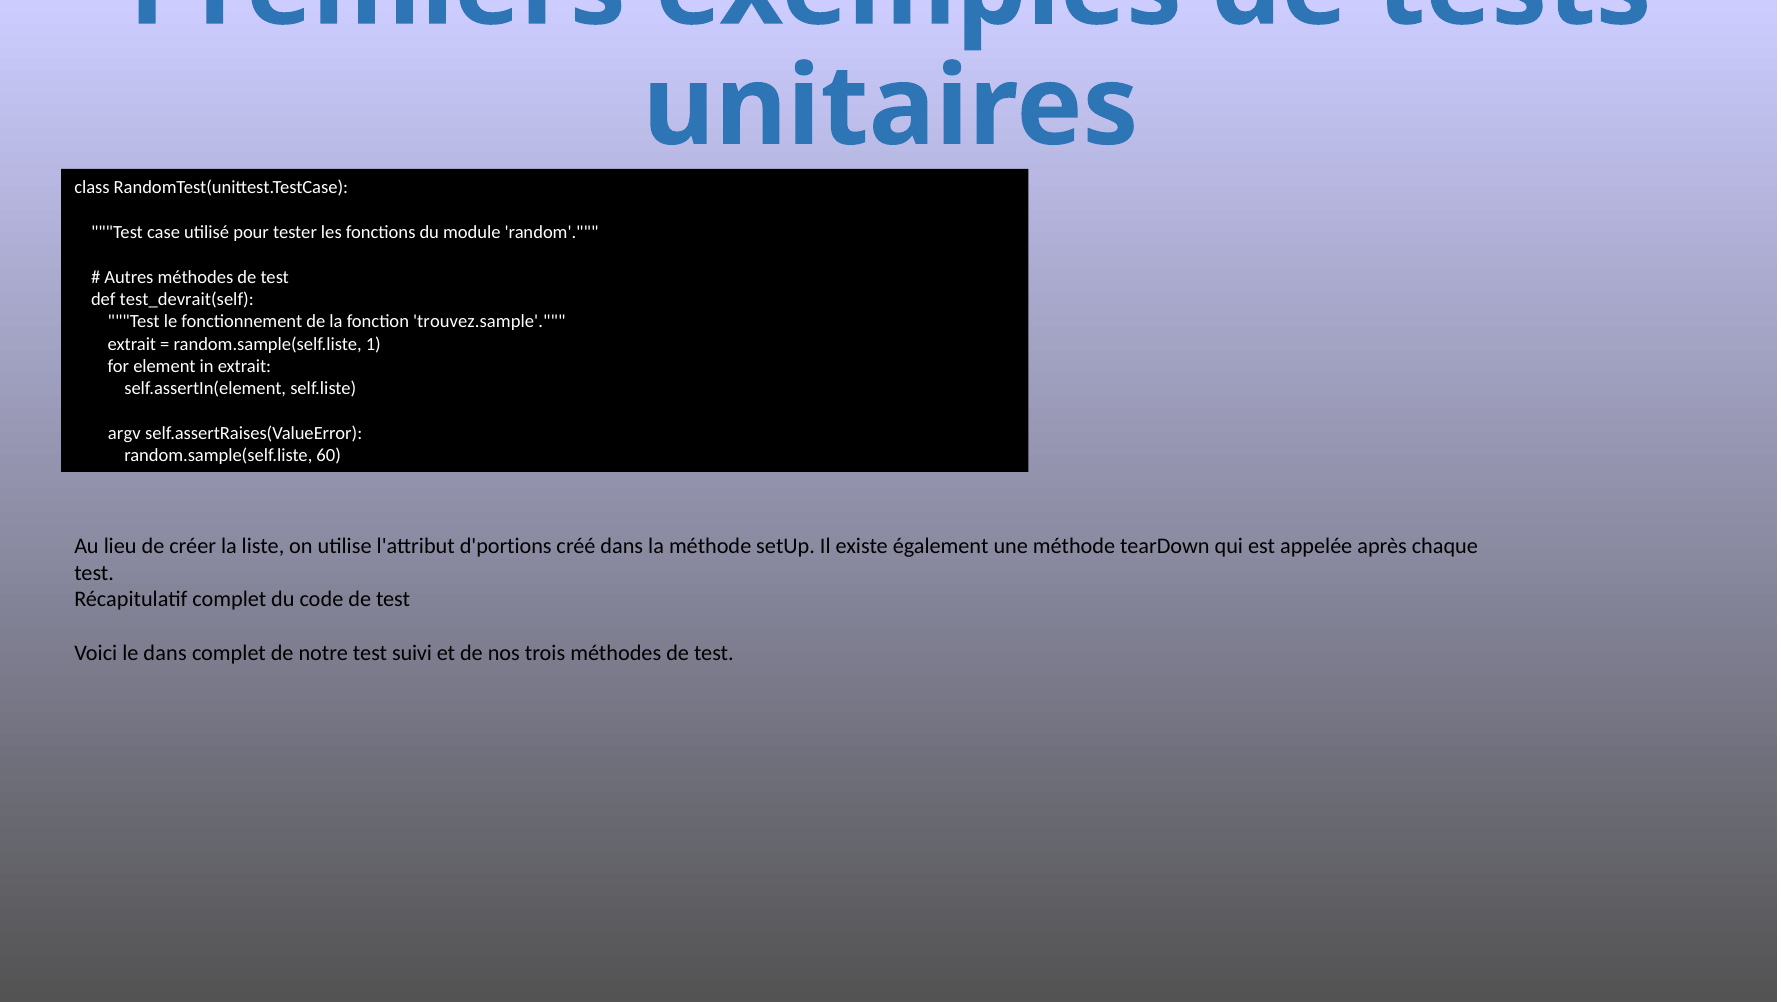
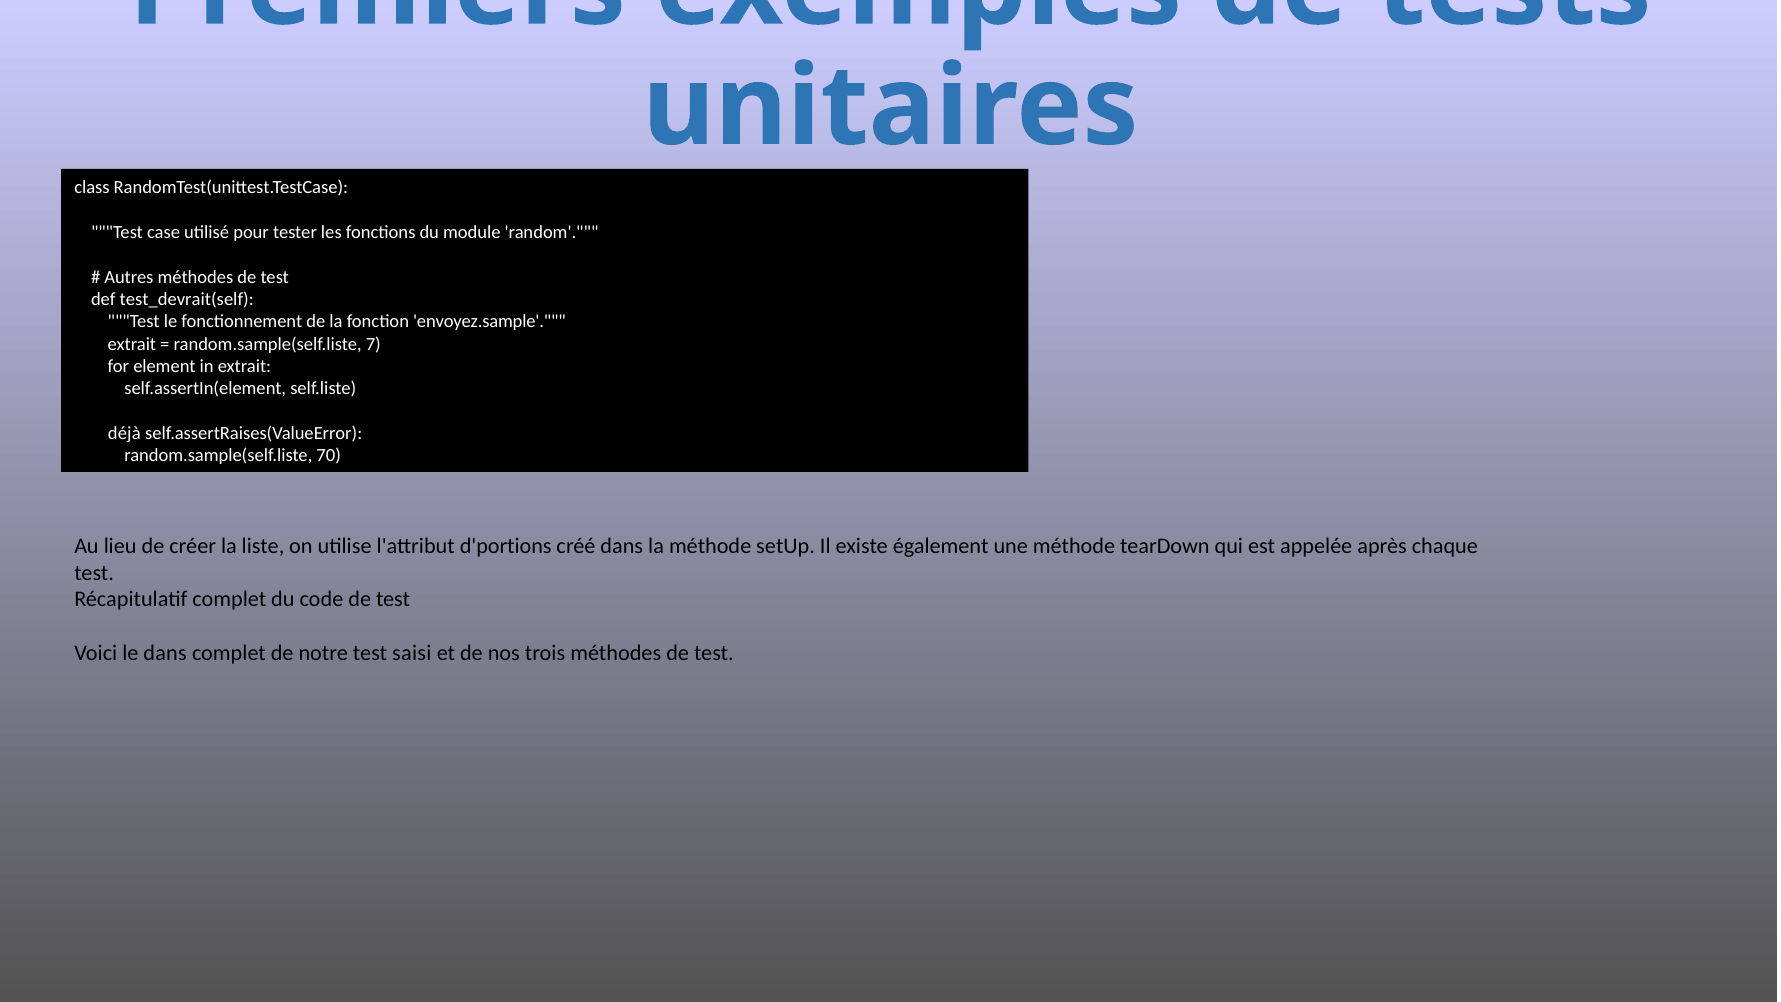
trouvez.sample: trouvez.sample -> envoyez.sample (489, 322)
1: 1 -> 7 (373, 344)
argv: argv -> déjà (124, 433)
60: 60 -> 70 (329, 455)
suivi: suivi -> saisi (412, 653)
